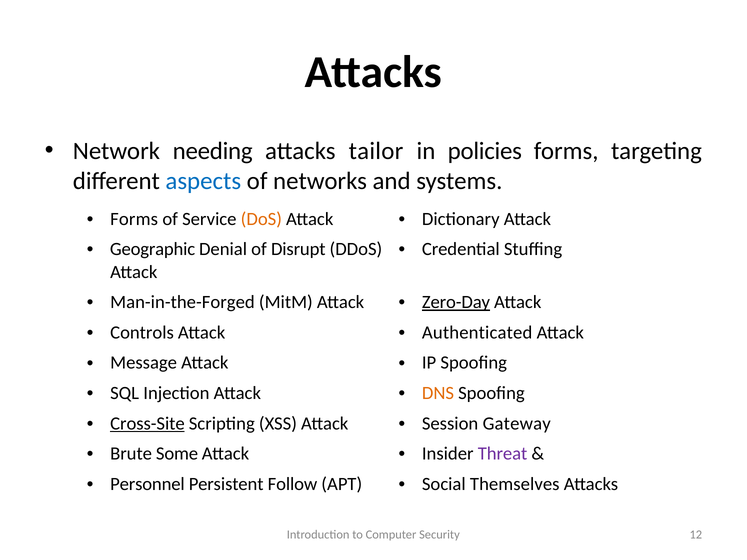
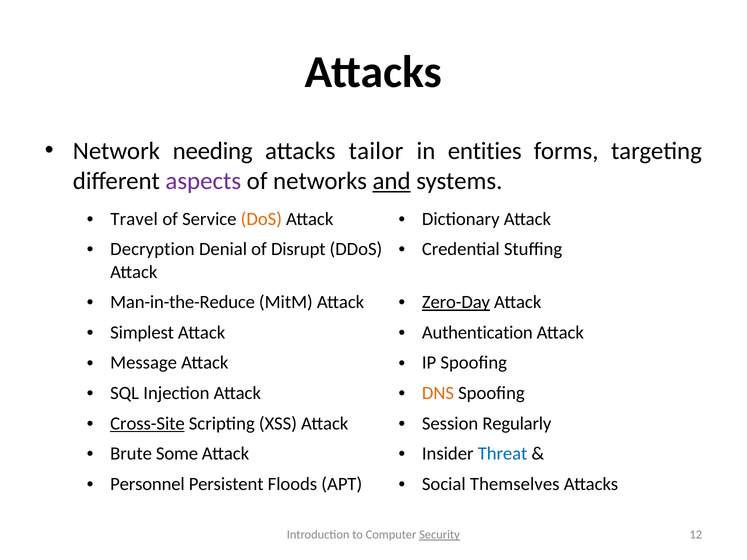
policies: policies -> entities (485, 151)
aspects colour: blue -> purple (203, 181)
and underline: none -> present (392, 181)
Forms: Forms -> Travel (134, 219)
Geographic: Geographic -> Decryption (152, 249)
Man-in-the-Forged: Man-in-the-Forged -> Man-in-the-Reduce (183, 302)
Controls: Controls -> Simplest (142, 333)
Authenticated: Authenticated -> Authentication (477, 333)
Gateway: Gateway -> Regularly (517, 424)
Threat colour: purple -> blue (503, 454)
Follow: Follow -> Floods (292, 484)
Security underline: none -> present (439, 535)
